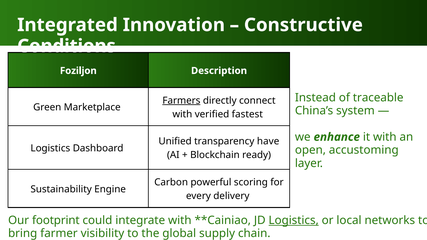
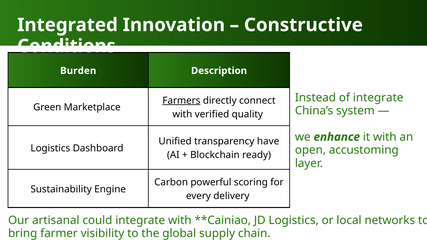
Foziljon: Foziljon -> Burden (78, 71)
of traceable: traceable -> integrate (378, 98)
fastest: fastest -> quality (247, 114)
footprint: footprint -> artisanal (56, 221)
Logistics underline: present -> none (294, 221)
